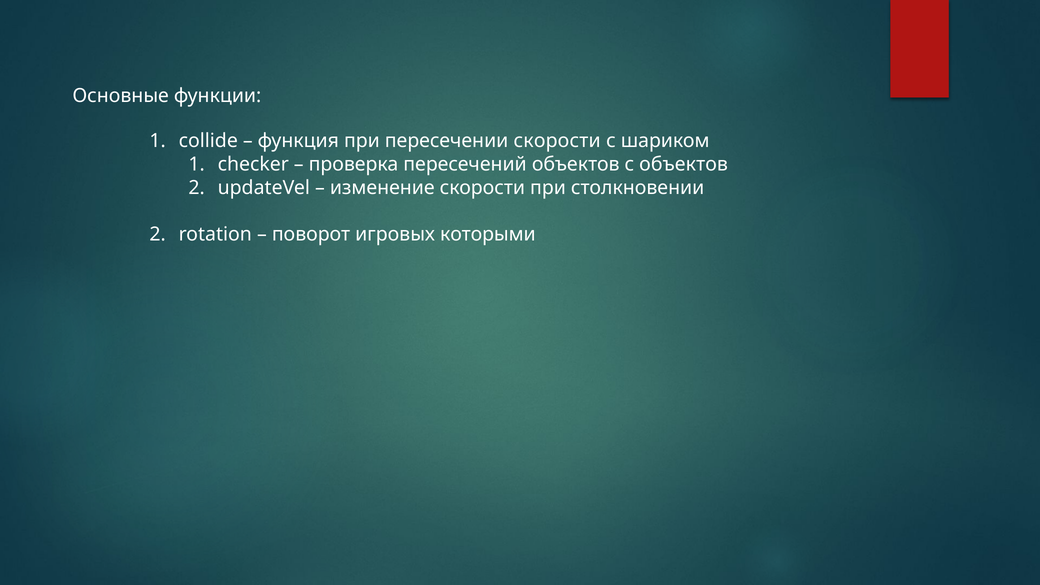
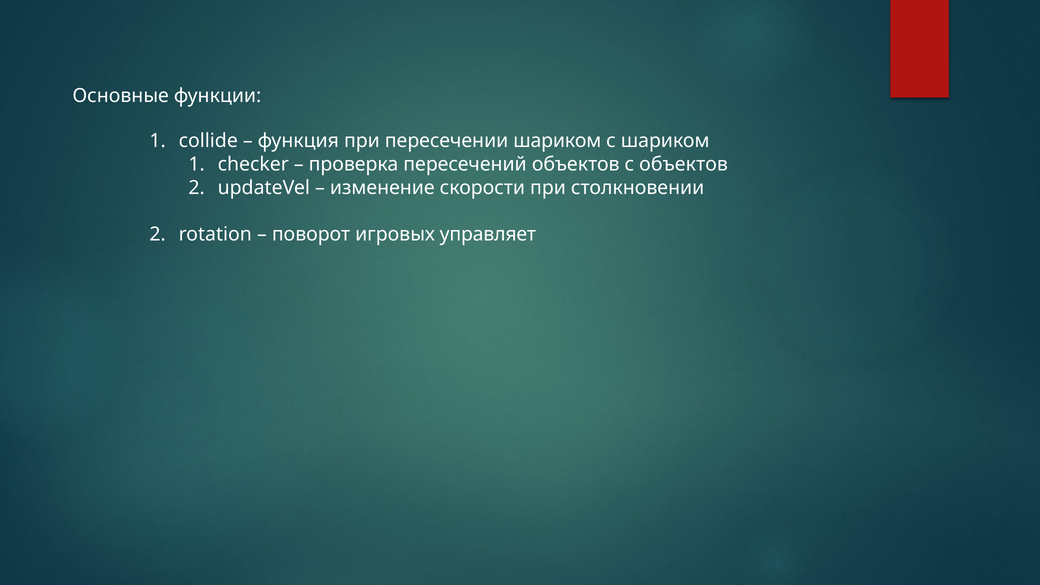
пересечении скорости: скорости -> шариком (557, 141)
которыми: которыми -> управляет (488, 234)
